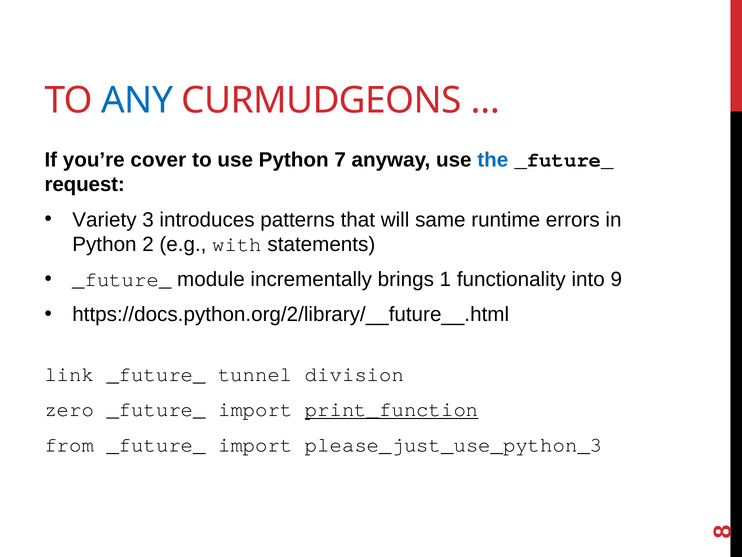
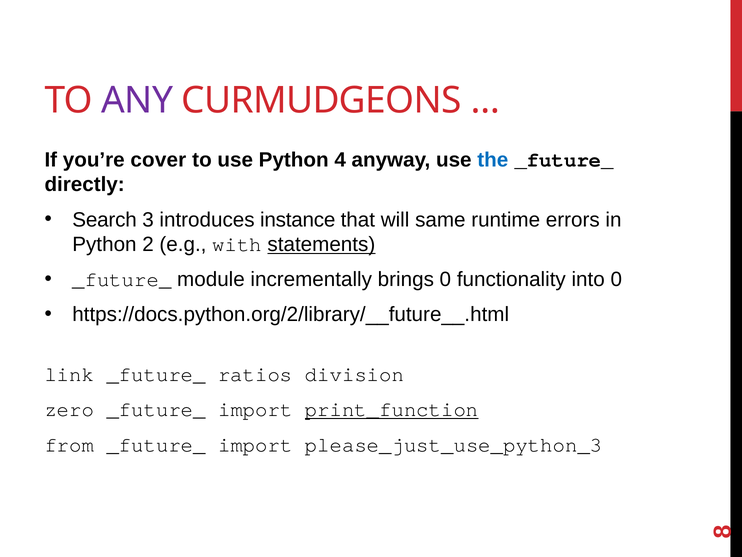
ANY colour: blue -> purple (137, 100)
7: 7 -> 4 (340, 160)
request: request -> directly (85, 184)
Variety: Variety -> Search (105, 220)
patterns: patterns -> instance (298, 220)
statements underline: none -> present (321, 244)
brings 1: 1 -> 0 (445, 279)
into 9: 9 -> 0 (616, 279)
tunnel: tunnel -> ratios (255, 374)
